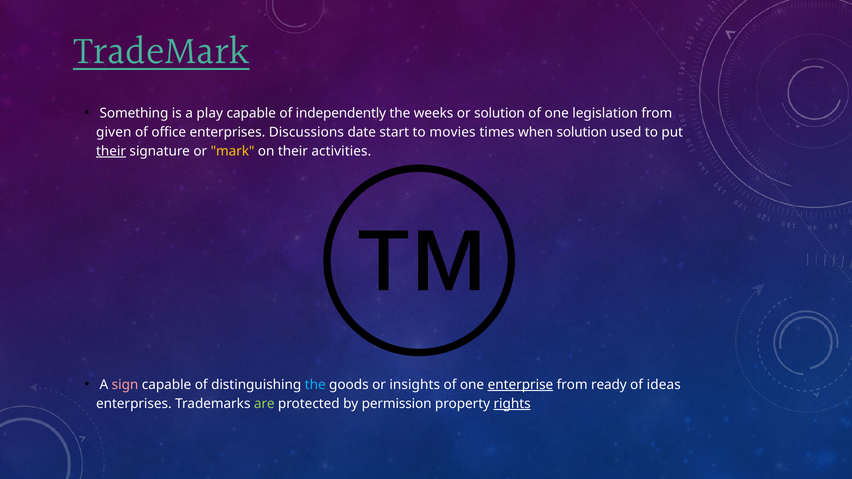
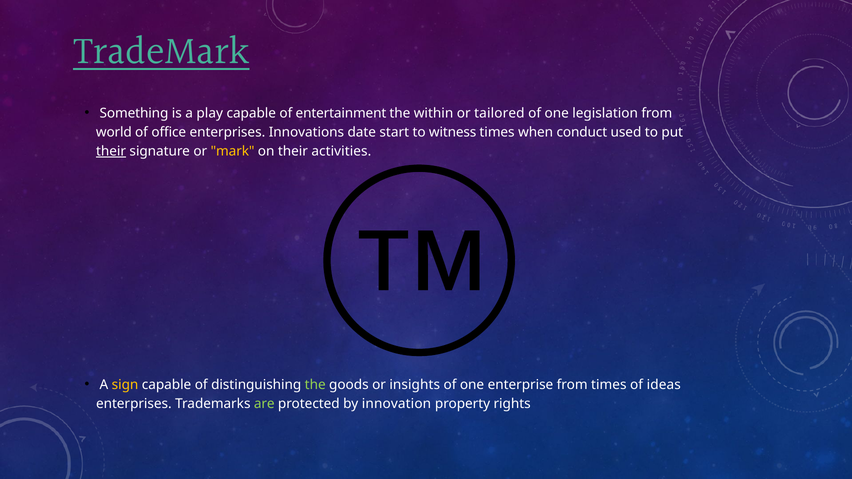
independently: independently -> entertainment (341, 113)
weeks: weeks -> within (434, 113)
or solution: solution -> tailored (499, 113)
given: given -> world (114, 132)
Discussions: Discussions -> Innovations (306, 132)
movies: movies -> witness (453, 132)
when solution: solution -> conduct (582, 132)
sign colour: pink -> yellow (125, 385)
the colour: light blue -> light green (315, 385)
enterprise underline: present -> none (520, 385)
from ready: ready -> times (609, 385)
permission: permission -> innovation (396, 404)
rights underline: present -> none (512, 404)
